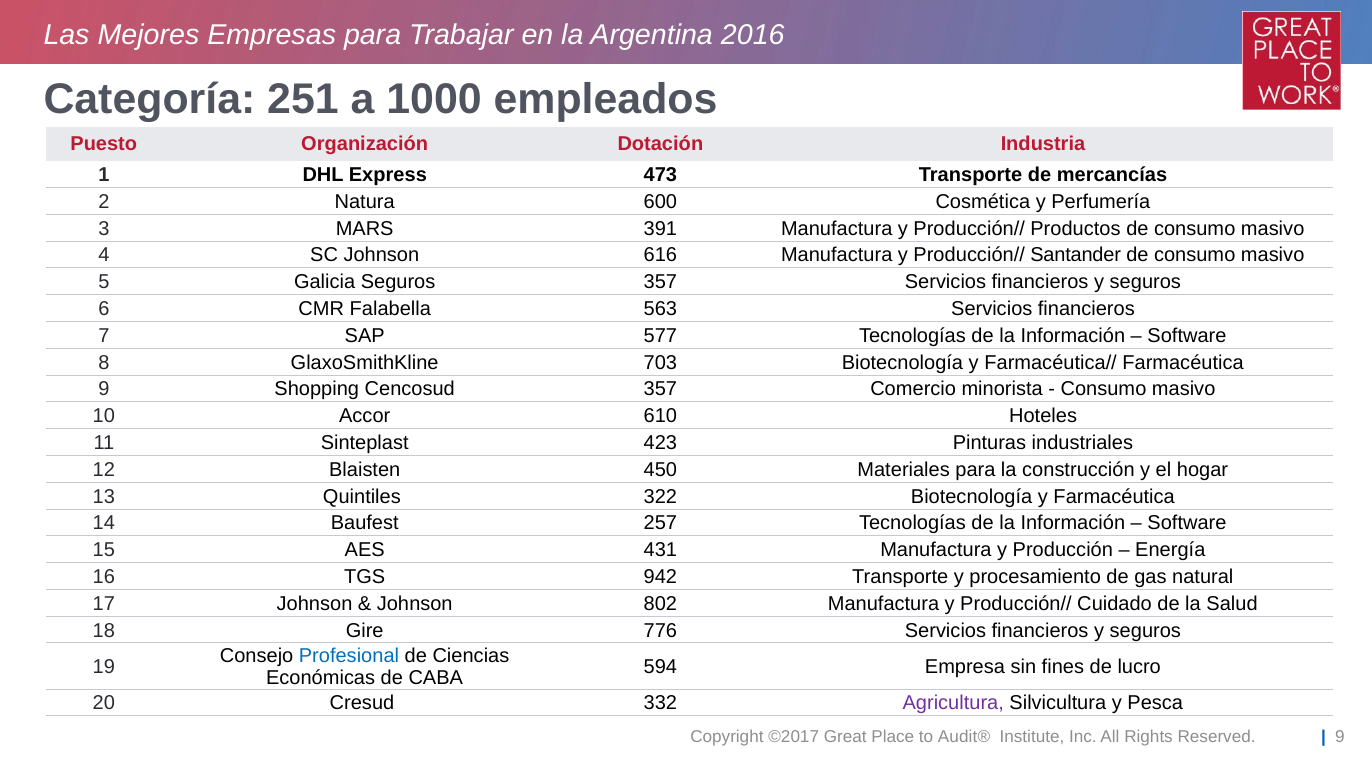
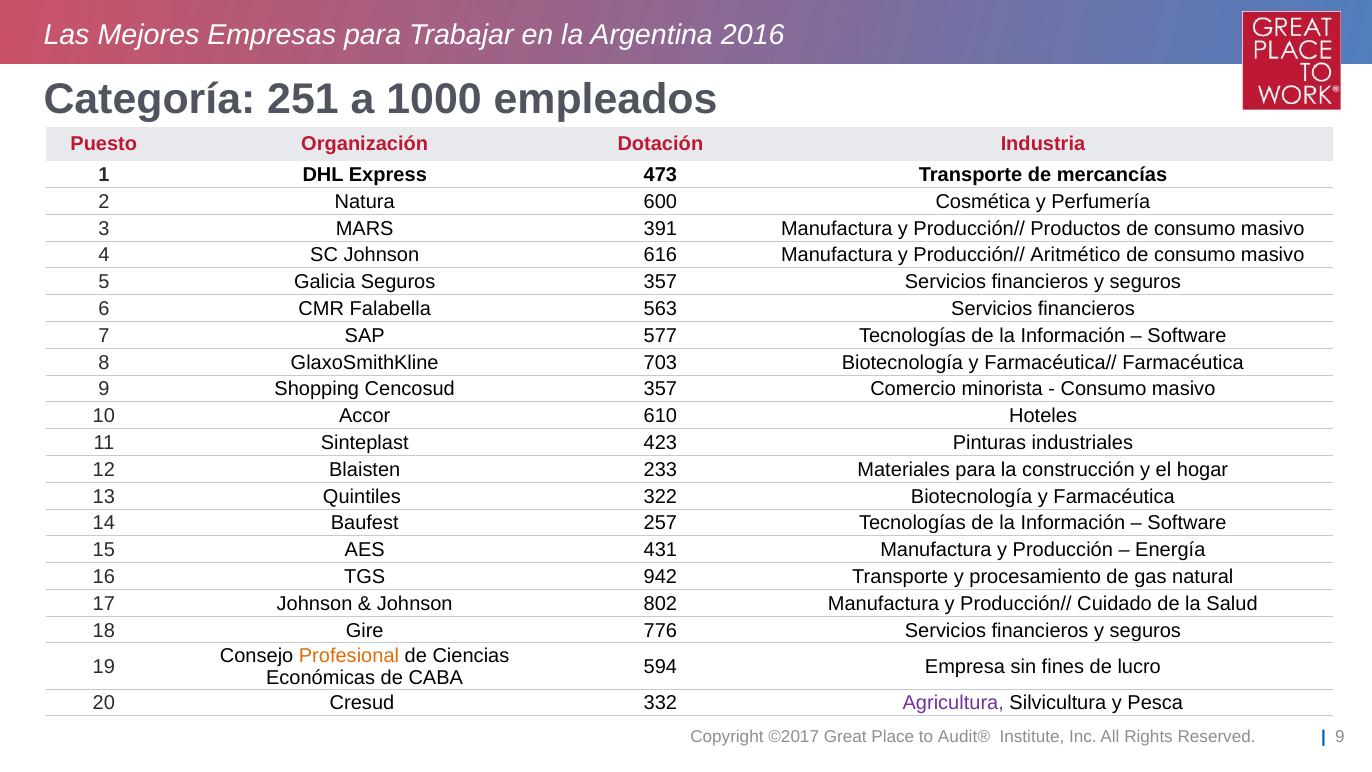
Santander: Santander -> Aritmético (1075, 255)
450: 450 -> 233 (660, 470)
Profesional colour: blue -> orange (349, 655)
